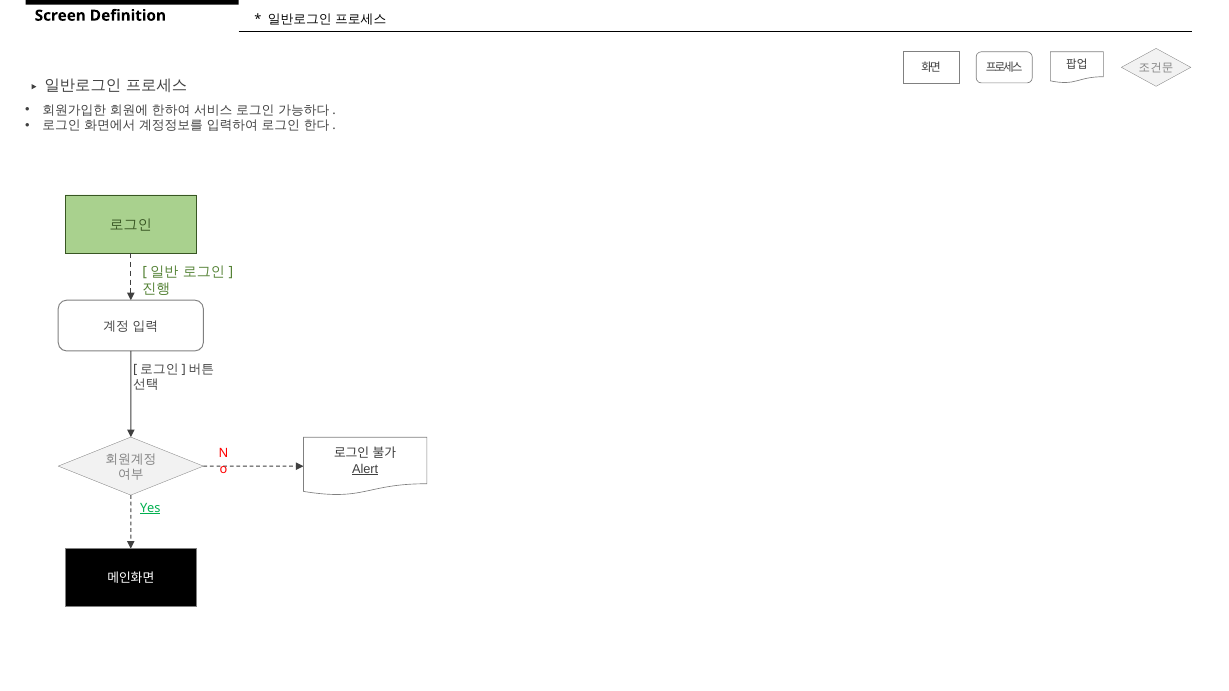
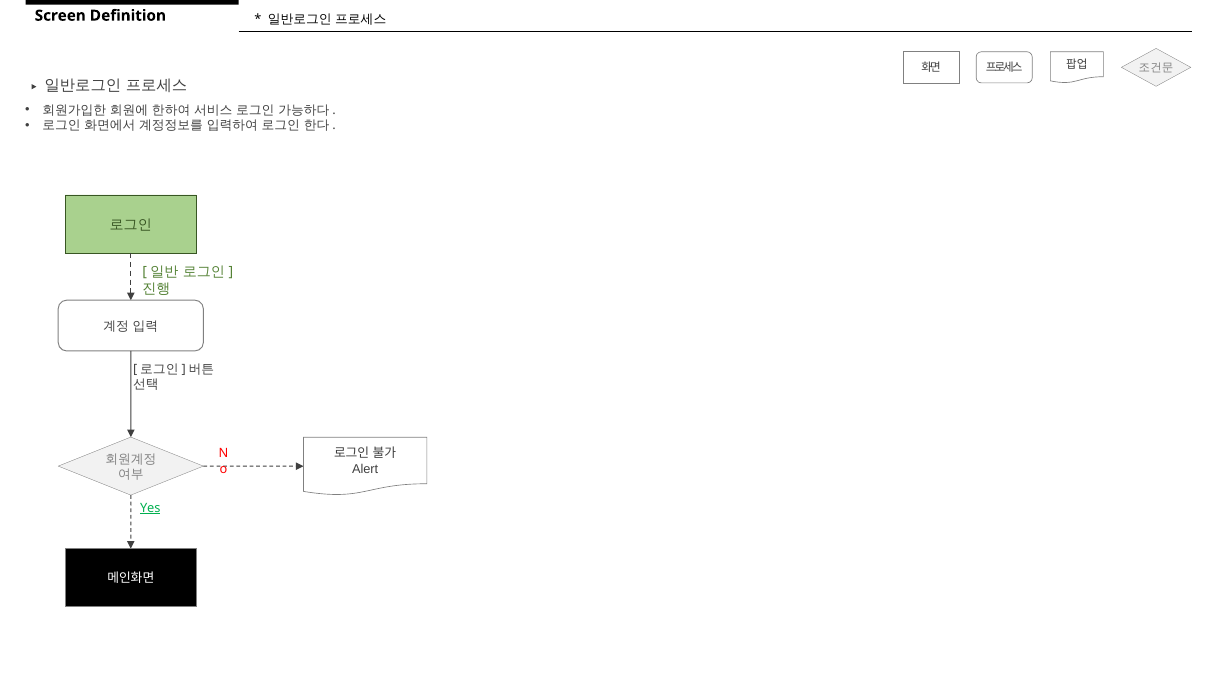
Alert underline: present -> none (365, 469)
